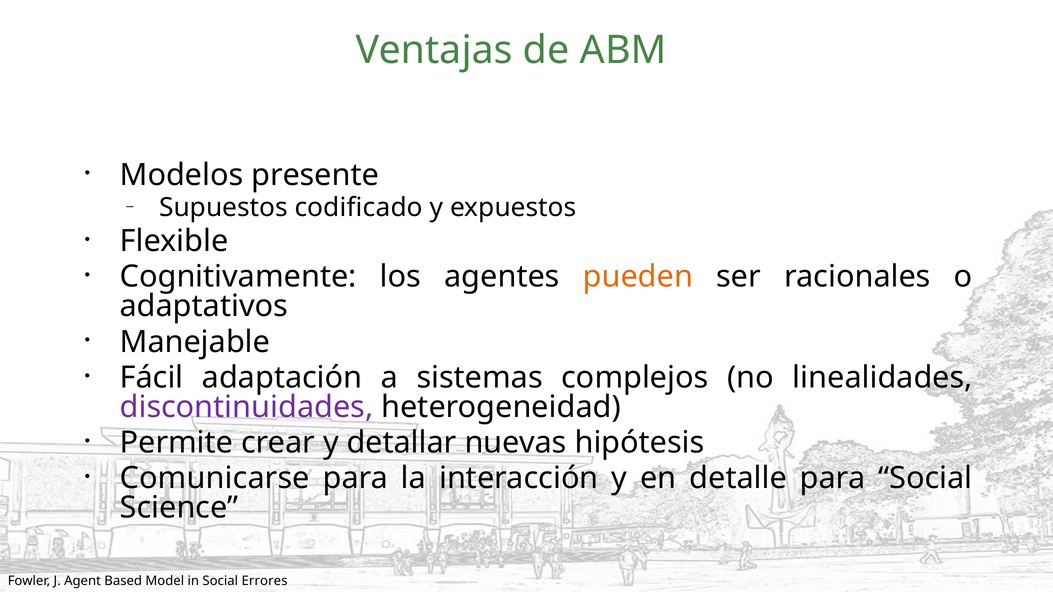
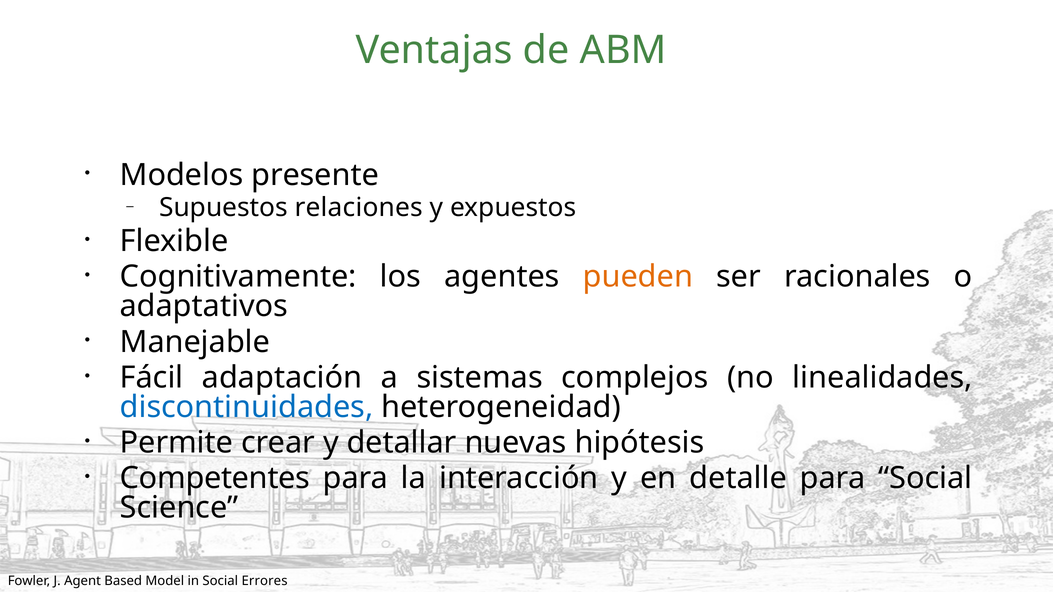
codificado: codificado -> relaciones (359, 208)
discontinuidades colour: purple -> blue (247, 407)
Comunicarse: Comunicarse -> Competentes (215, 479)
